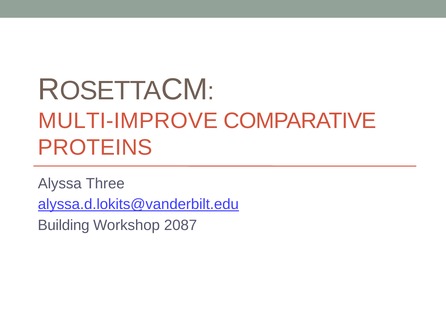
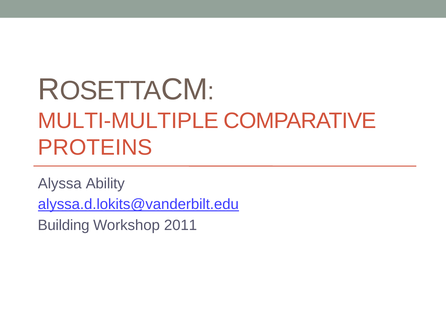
MULTI-IMPROVE: MULTI-IMPROVE -> MULTI-MULTIPLE (128, 120)
Three: Three -> Ability (105, 183)
2087: 2087 -> 2011 (181, 225)
